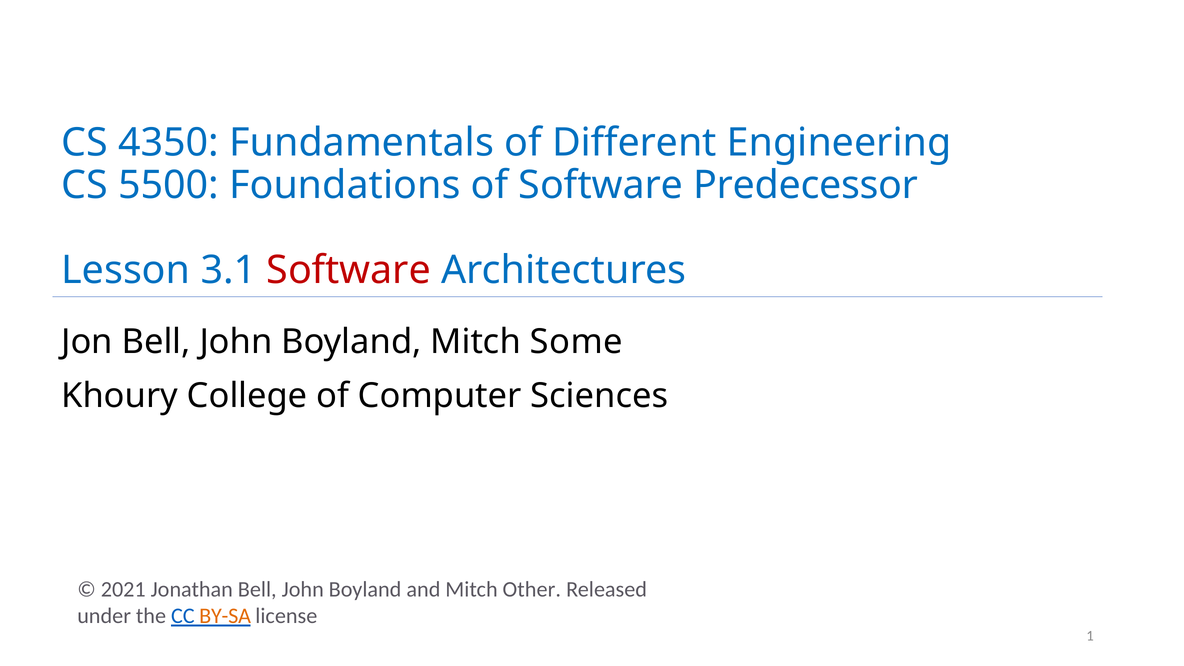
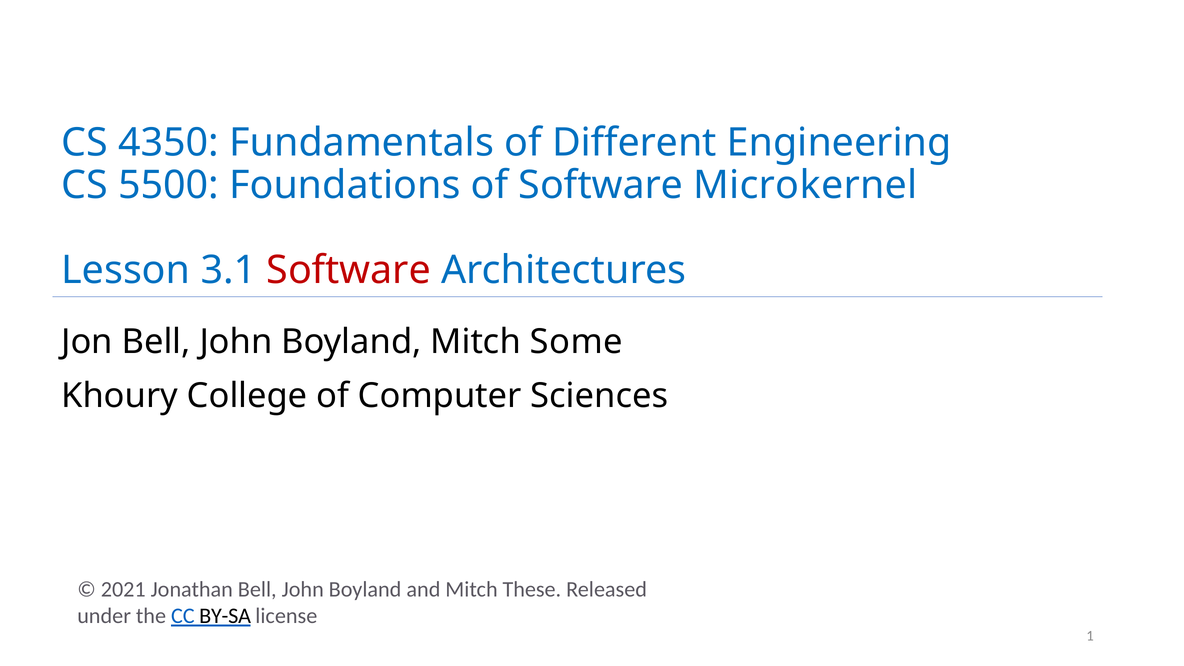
Predecessor: Predecessor -> Microkernel (805, 185)
Other: Other -> These (532, 589)
BY-SA colour: orange -> black (225, 616)
